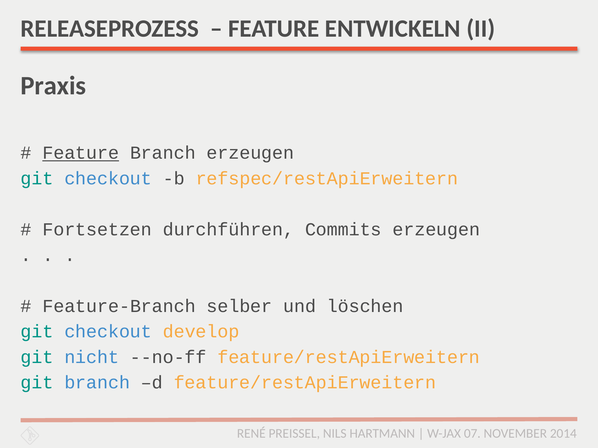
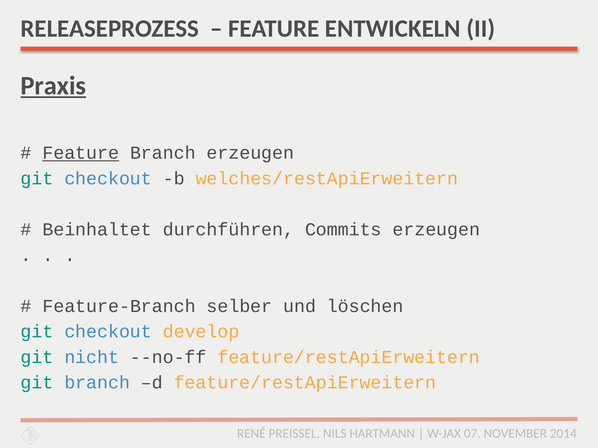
Praxis underline: none -> present (53, 86)
refspec/restApiErweitern: refspec/restApiErweitern -> welches/restApiErweitern (327, 179)
Fortsetzen: Fortsetzen -> Beinhaltet (97, 230)
